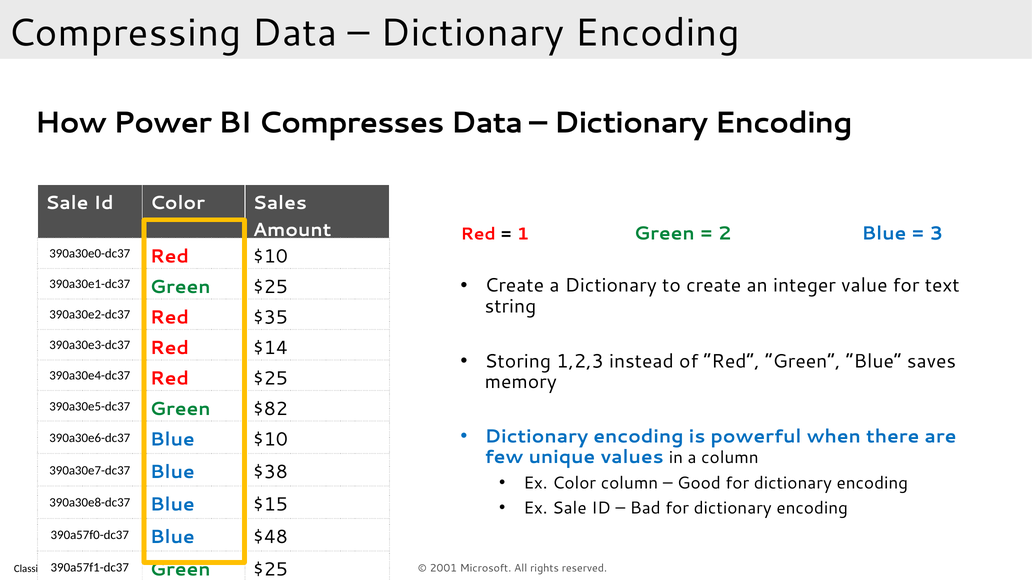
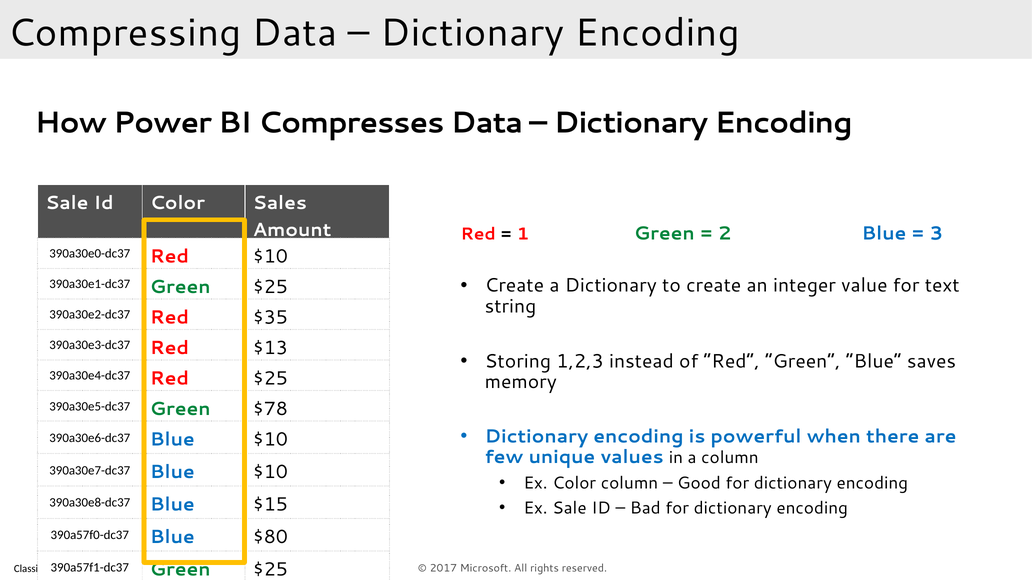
$14: $14 -> $13 (270, 348)
$82: $82 -> $78 (270, 409)
390a30e7-dc37 Blue $38: $38 -> $10 (270, 472)
$48: $48 -> $80 (270, 537)
2001: 2001 -> 2017 (443, 569)
